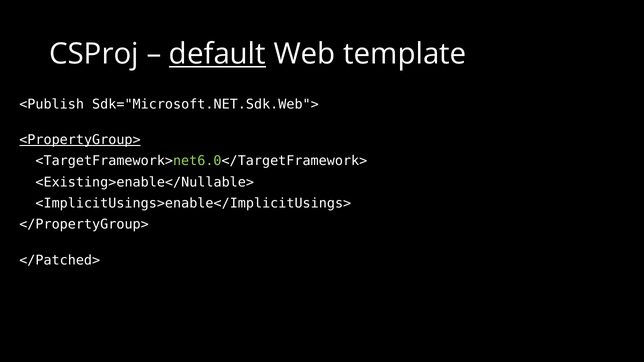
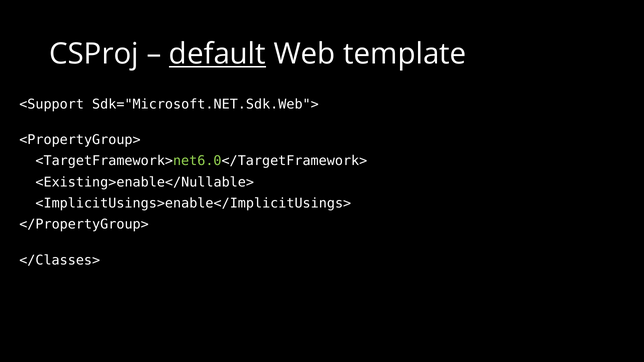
<Publish: <Publish -> <Support (52, 104)
<PropertyGroup> underline: present -> none (80, 140)
</Patched>: </Patched> -> </Classes> (60, 260)
